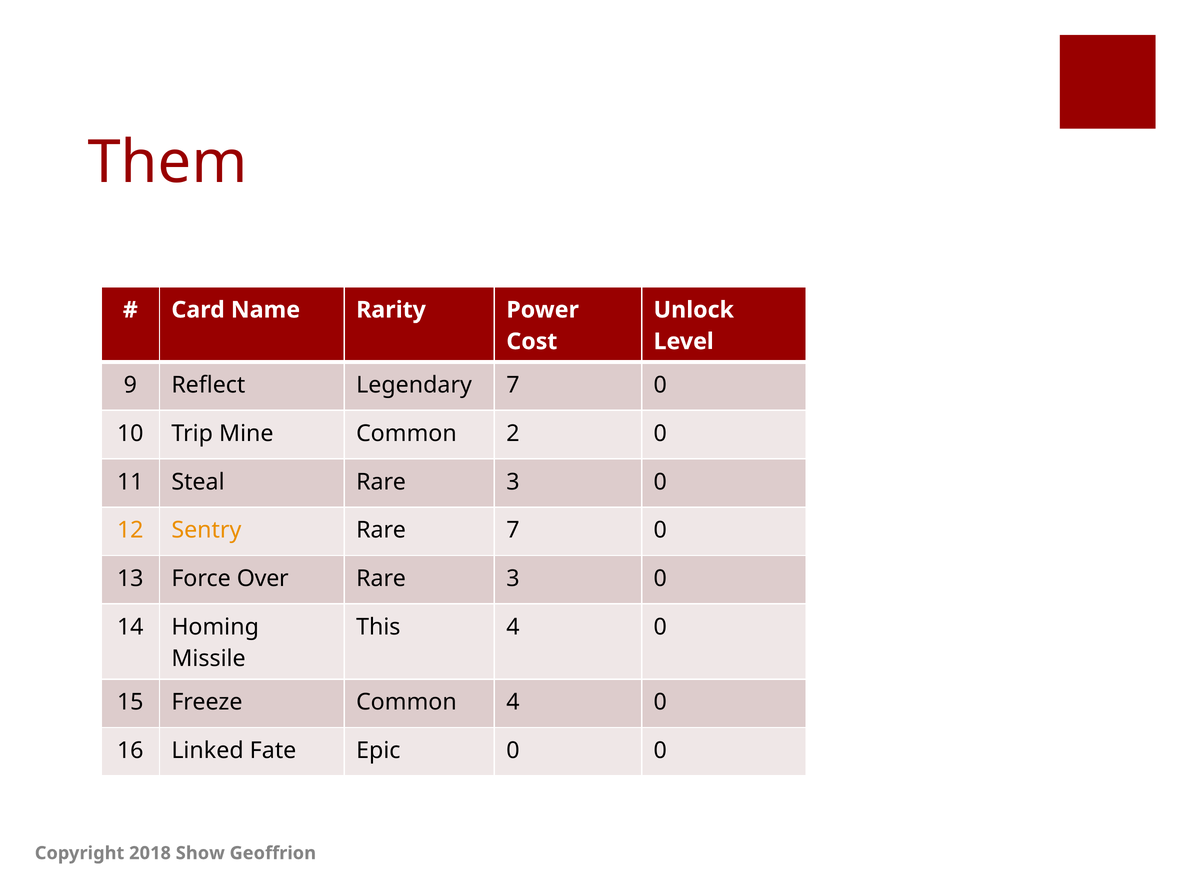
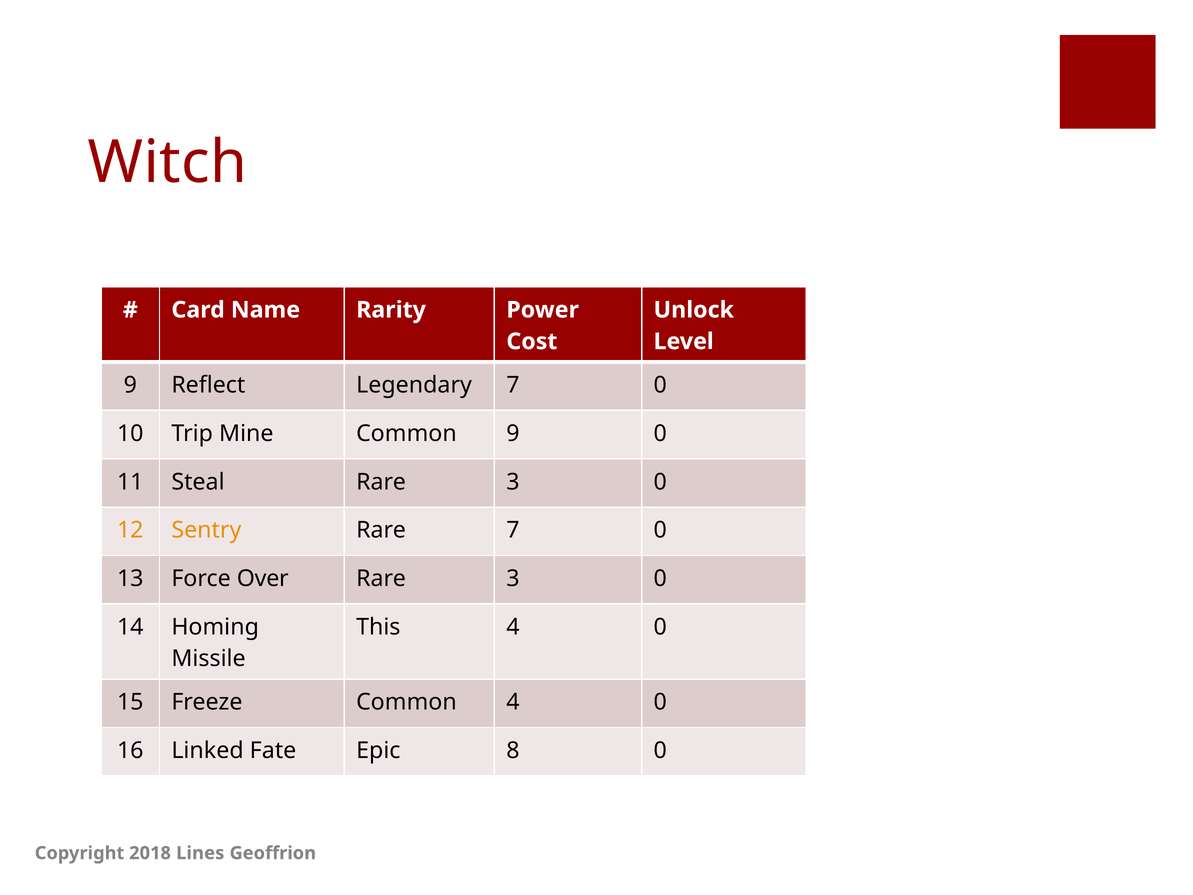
Them: Them -> Witch (167, 162)
Common 2: 2 -> 9 (513, 433)
Epic 0: 0 -> 8 (513, 750)
Show: Show -> Lines (200, 853)
